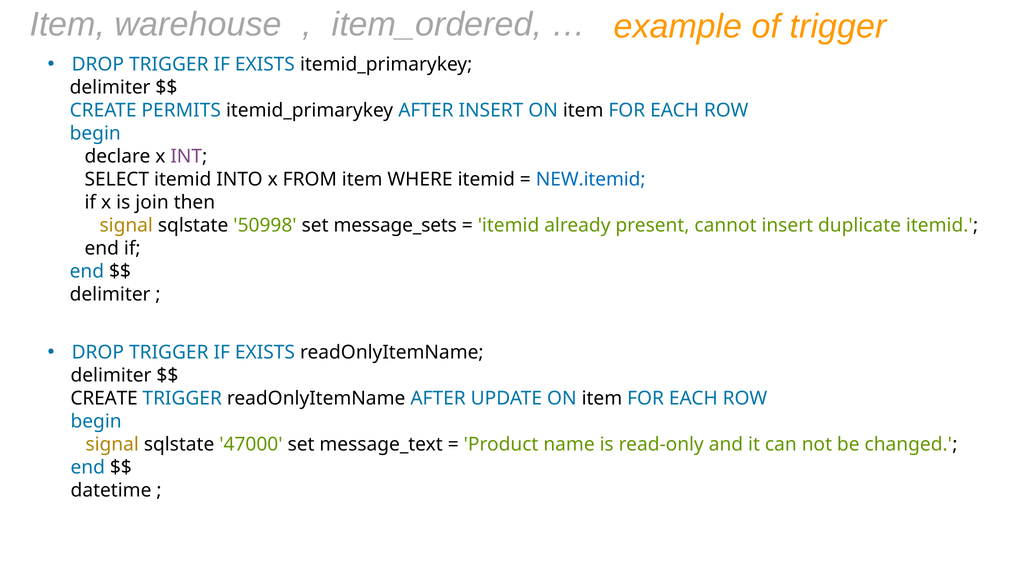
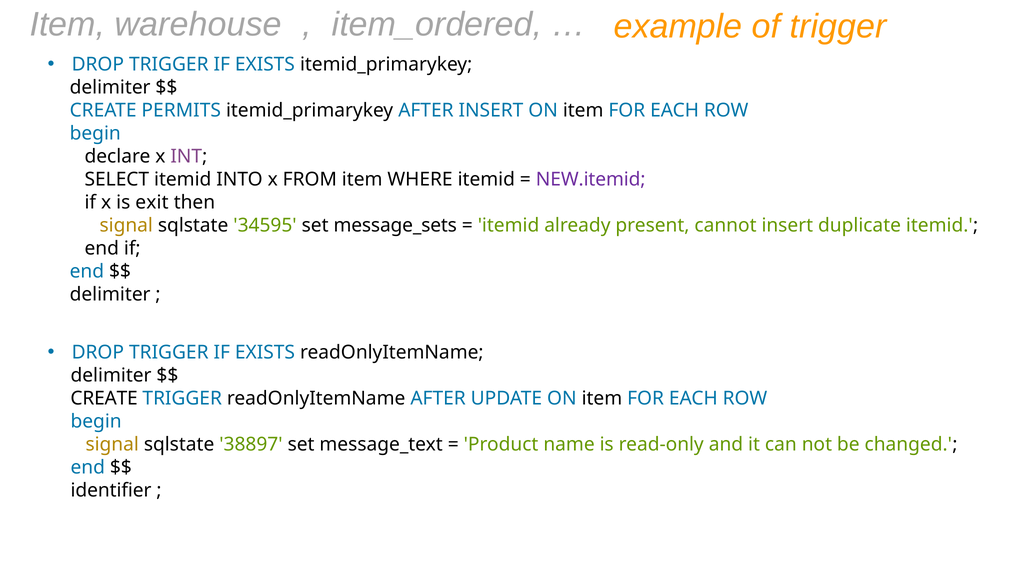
NEW.itemid colour: blue -> purple (591, 180)
join: join -> exit (152, 203)
50998: 50998 -> 34595 (265, 226)
47000: 47000 -> 38897 (251, 444)
datetime: datetime -> identifier (111, 490)
